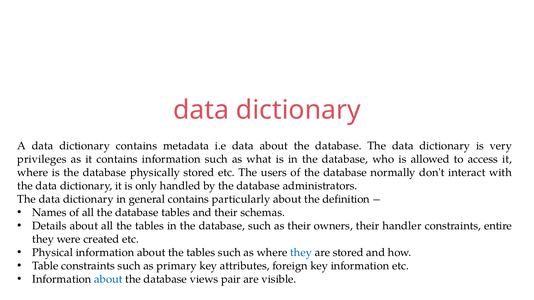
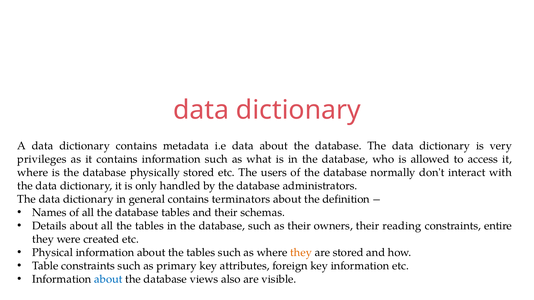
particularly: particularly -> terminators (241, 199)
handler: handler -> reading (402, 226)
they colour: blue -> orange (301, 253)
pair: pair -> also (231, 280)
